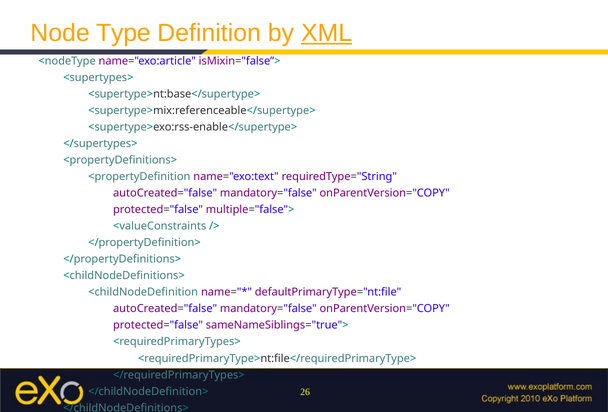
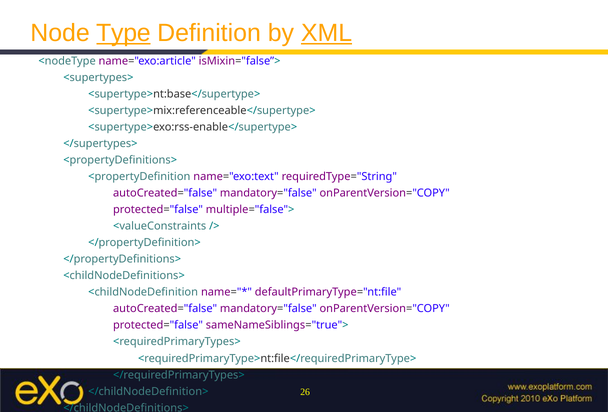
Type underline: none -> present (123, 33)
